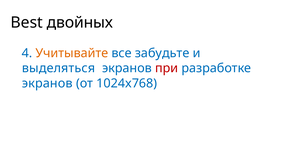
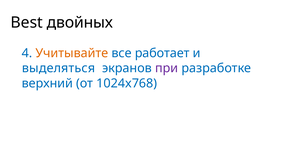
забудьте: забудьте -> работает (162, 53)
при colour: red -> purple (167, 68)
экранов: экранов -> верхний (47, 83)
